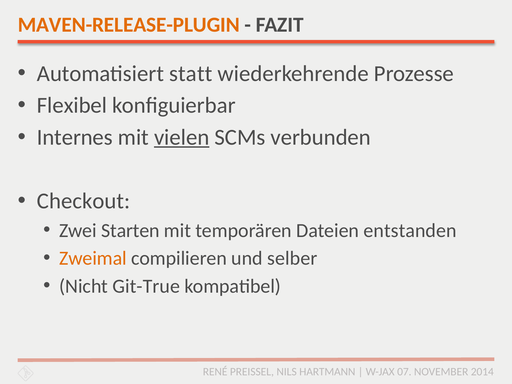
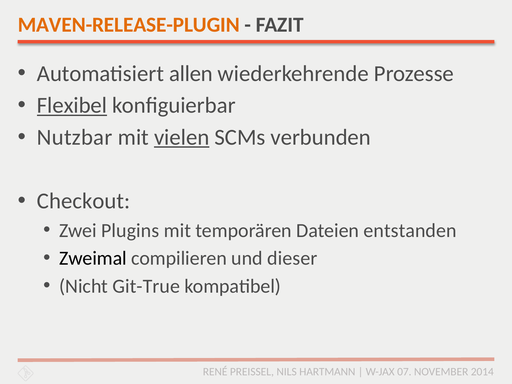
statt: statt -> allen (191, 74)
Flexibel underline: none -> present (72, 105)
Internes: Internes -> Nutzbar (75, 137)
Starten: Starten -> Plugins (130, 231)
Zweimal colour: orange -> black (93, 258)
selber: selber -> dieser (292, 258)
